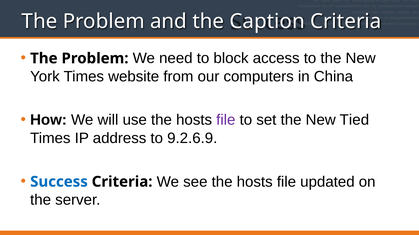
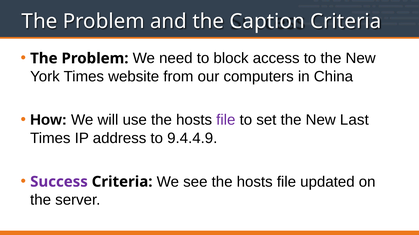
Tied: Tied -> Last (354, 120)
9.2.6.9: 9.2.6.9 -> 9.4.4.9 (192, 138)
Success colour: blue -> purple (59, 182)
